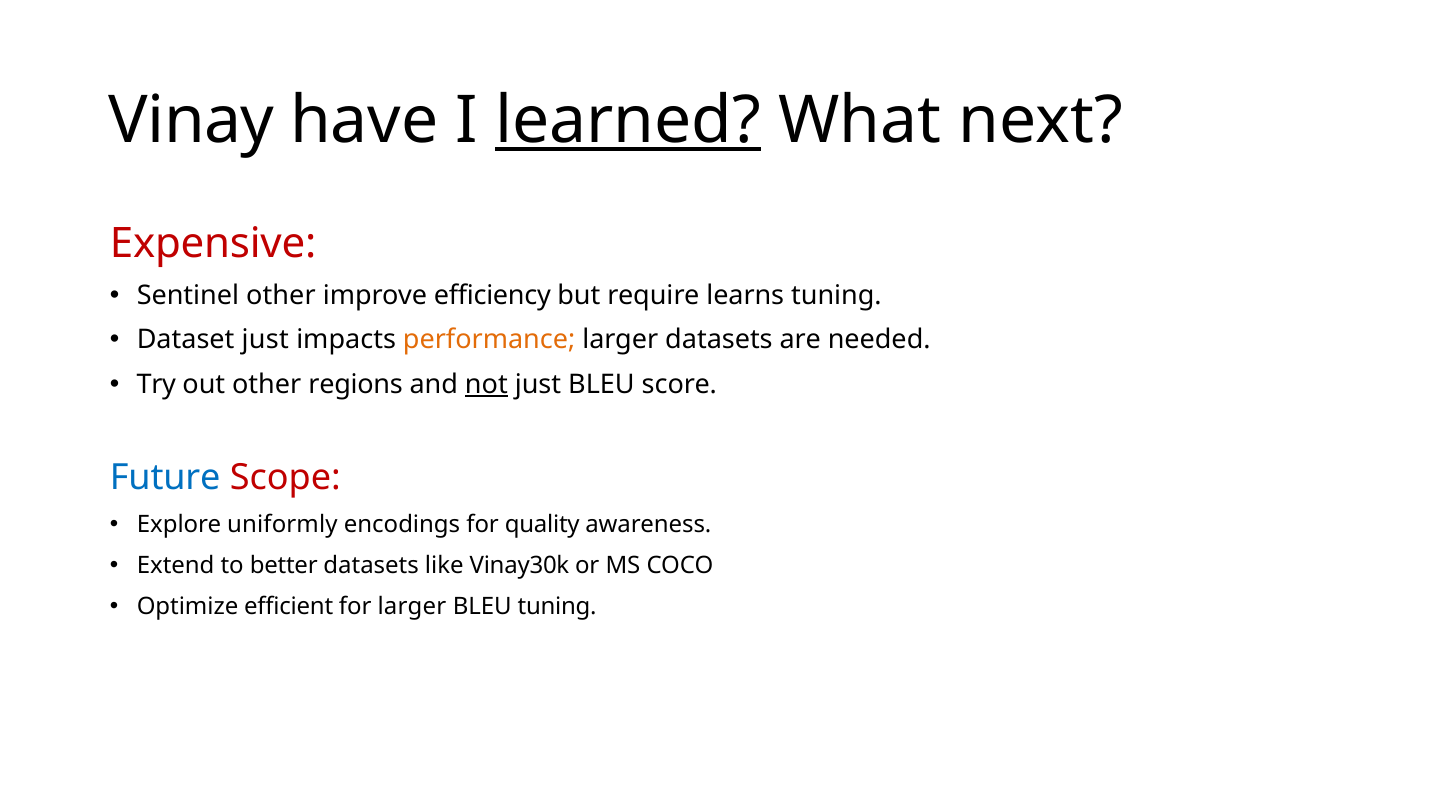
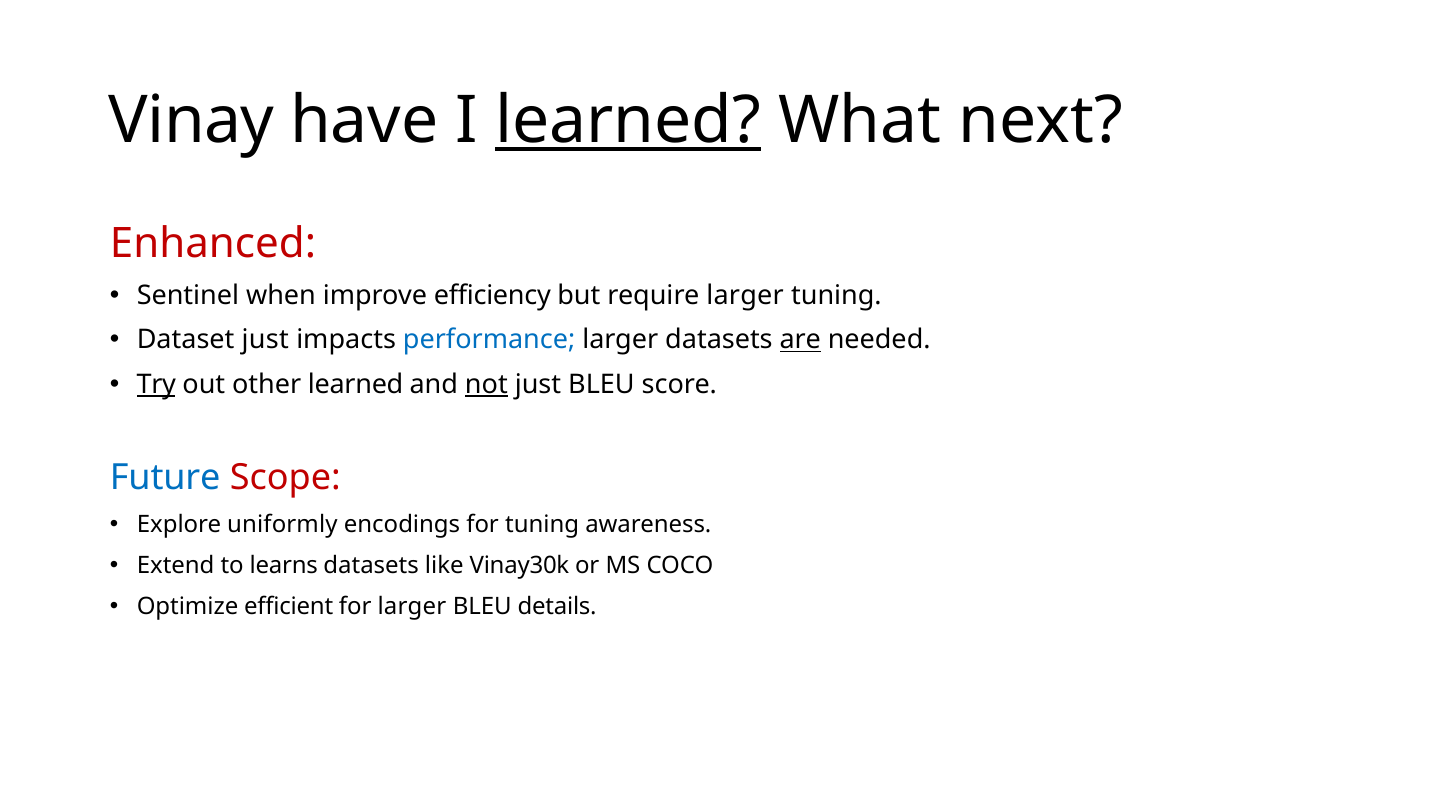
Expensive: Expensive -> Enhanced (213, 244)
Sentinel other: other -> when (281, 296)
require learns: learns -> larger (745, 296)
performance colour: orange -> blue (489, 340)
are underline: none -> present (800, 340)
Try underline: none -> present (156, 384)
other regions: regions -> learned (356, 384)
for quality: quality -> tuning (542, 525)
better: better -> learns (284, 566)
BLEU tuning: tuning -> details (557, 607)
